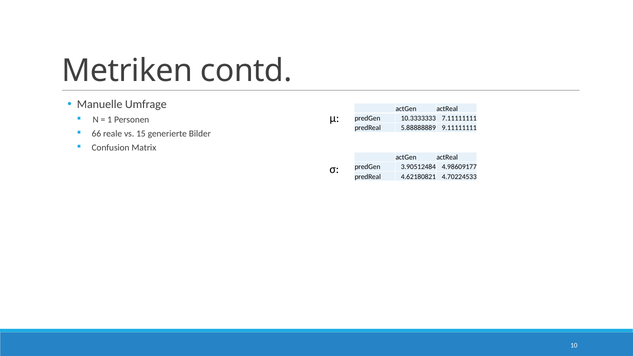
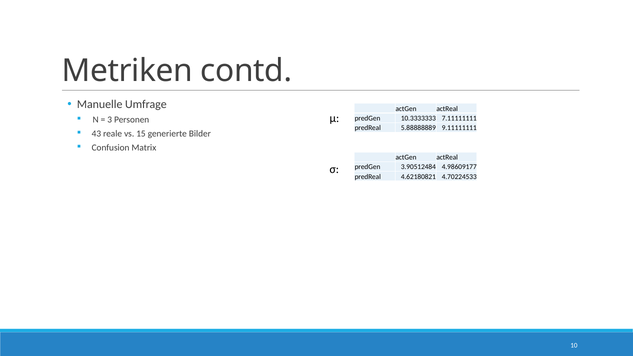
1: 1 -> 3 (110, 120)
66: 66 -> 43 (96, 134)
